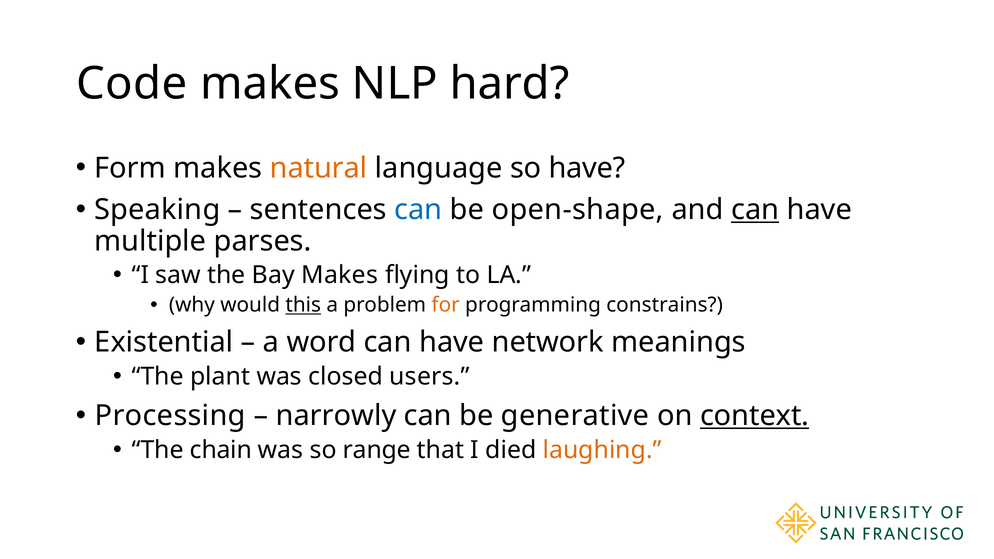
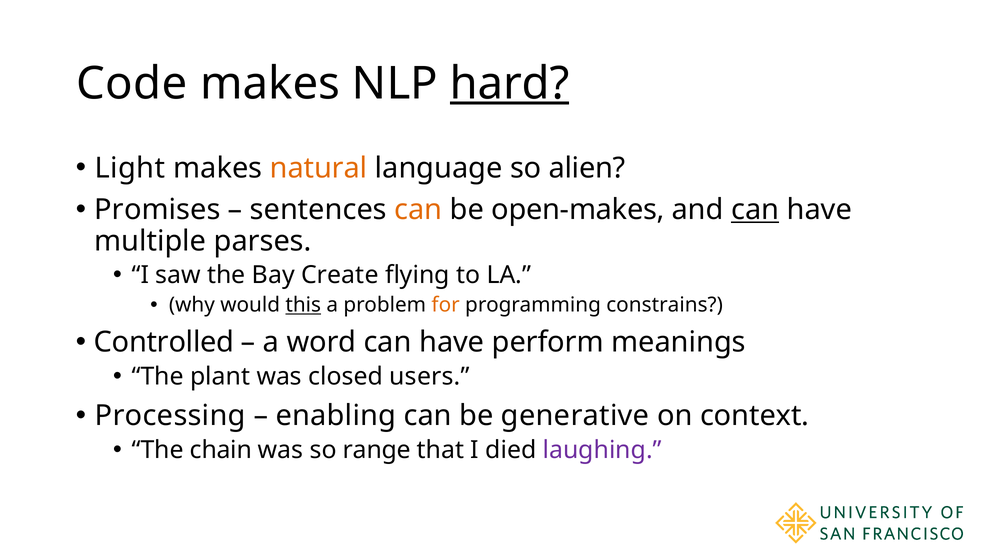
hard underline: none -> present (510, 83)
Form: Form -> Light (130, 168)
so have: have -> alien (587, 168)
Speaking: Speaking -> Promises (157, 210)
can colour: blue -> orange (418, 210)
open-shape: open-shape -> open-makes (578, 210)
Bay Makes: Makes -> Create (340, 275)
Existential: Existential -> Controlled (164, 342)
network: network -> perform (548, 342)
narrowly: narrowly -> enabling (336, 416)
context underline: present -> none (755, 416)
laughing colour: orange -> purple (602, 450)
